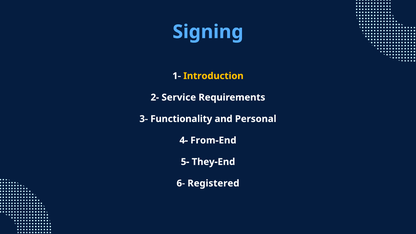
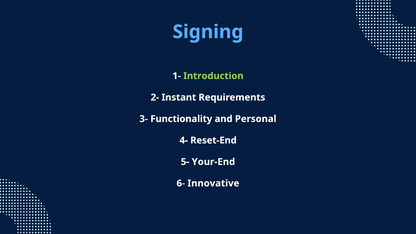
Introduction colour: yellow -> light green (213, 76)
Service: Service -> Instant (179, 97)
From-End: From-End -> Reset-End (213, 140)
They-End: They-End -> Your-End (213, 162)
Registered: Registered -> Innovative (213, 183)
